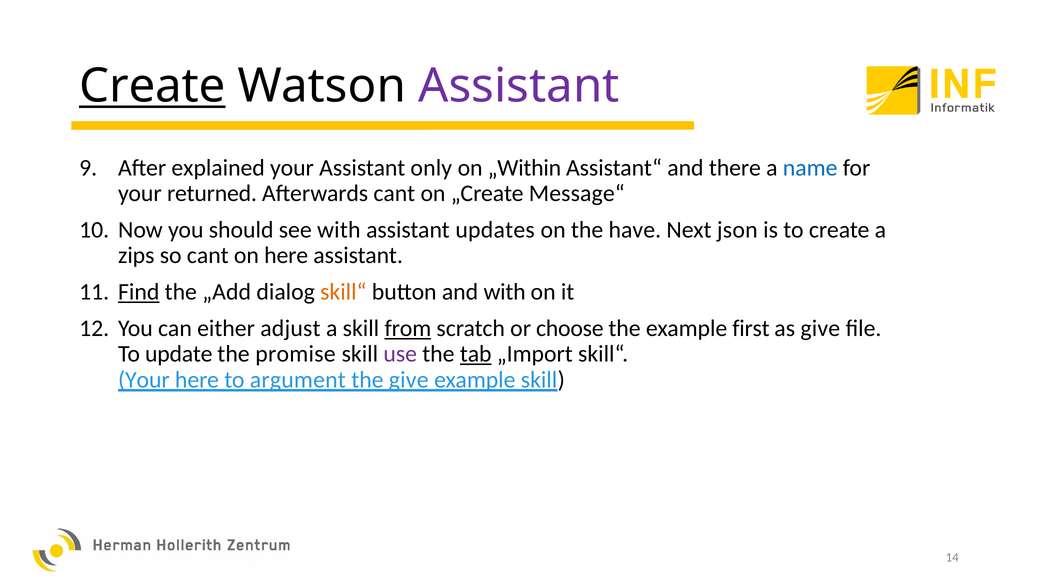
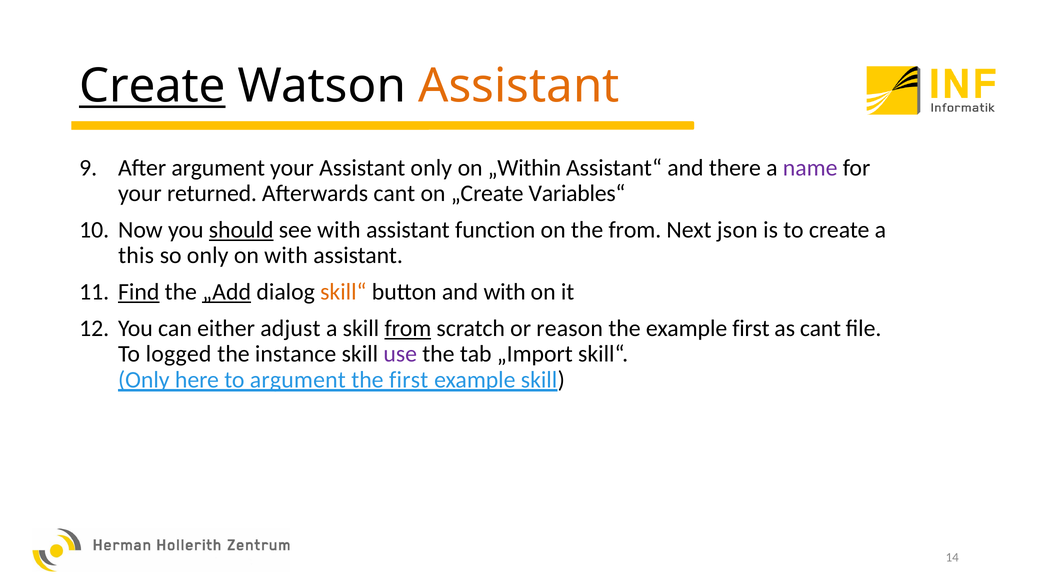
Assistant colour: purple -> orange (519, 86)
After explained: explained -> argument (218, 168)
name colour: blue -> purple (810, 168)
Message“: Message“ -> Variables“ (577, 193)
should underline: none -> present (241, 230)
updates: updates -> function (495, 230)
the have: have -> from (635, 230)
zips: zips -> this (136, 255)
so cant: cant -> only (208, 255)
on here: here -> with (286, 255)
„Add underline: none -> present (227, 292)
choose: choose -> reason (570, 328)
as give: give -> cant (820, 328)
update: update -> logged (179, 354)
promise: promise -> instance (296, 354)
tab underline: present -> none (476, 354)
Your: Your -> Only (144, 380)
the give: give -> first (409, 380)
